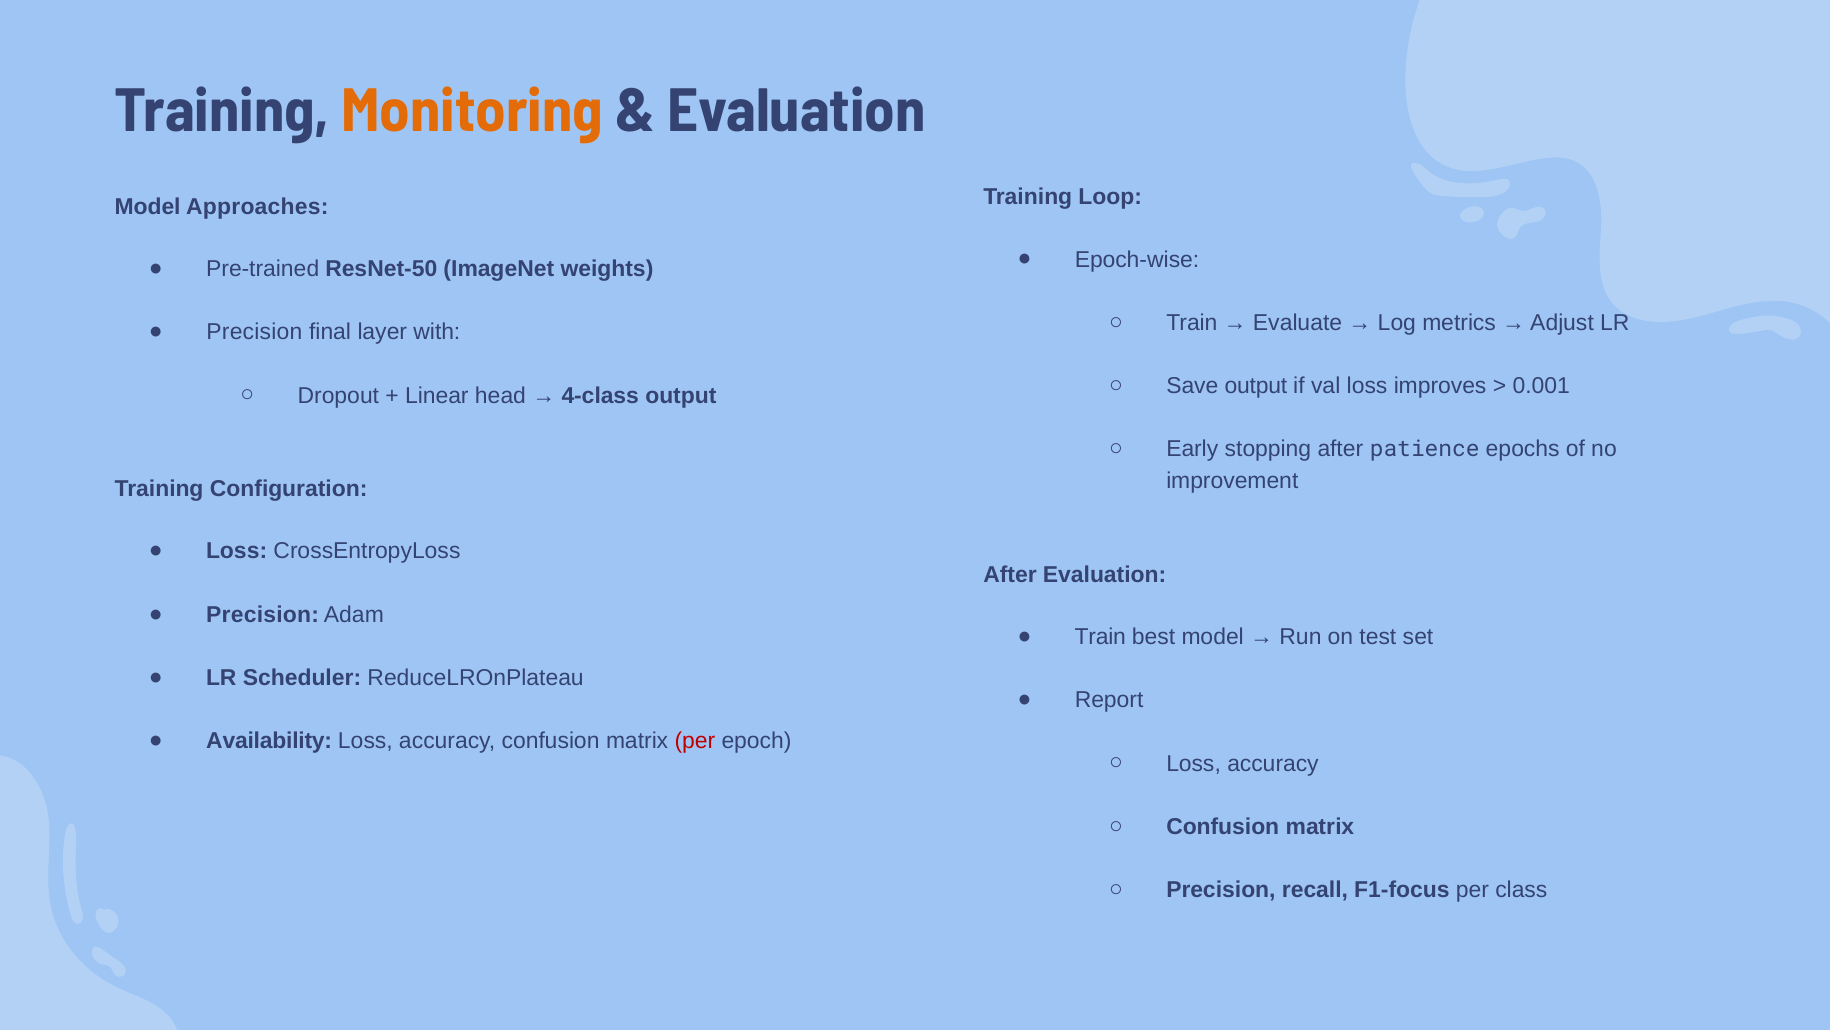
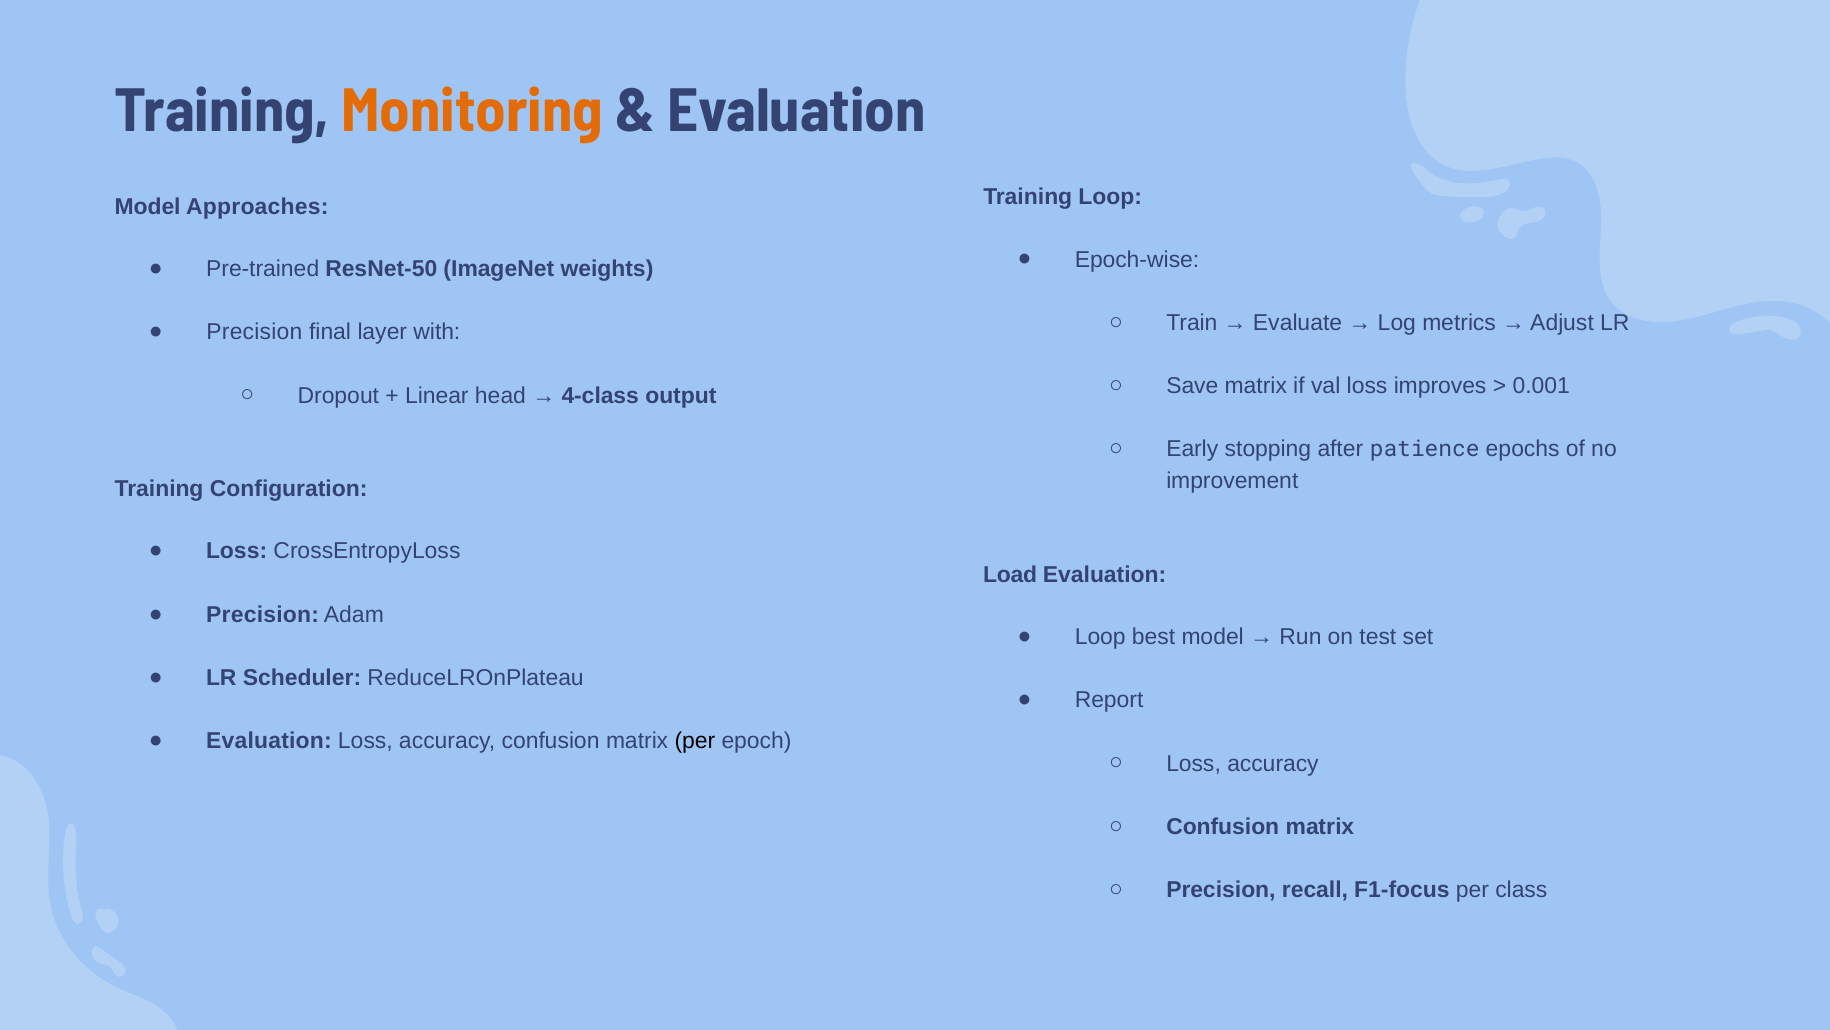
Save output: output -> matrix (1256, 386)
After: After -> Load (1010, 574)
Train: Train -> Loop (1100, 637)
Availability: Availability -> Evaluation (269, 741)
per colour: red -> black (695, 741)
